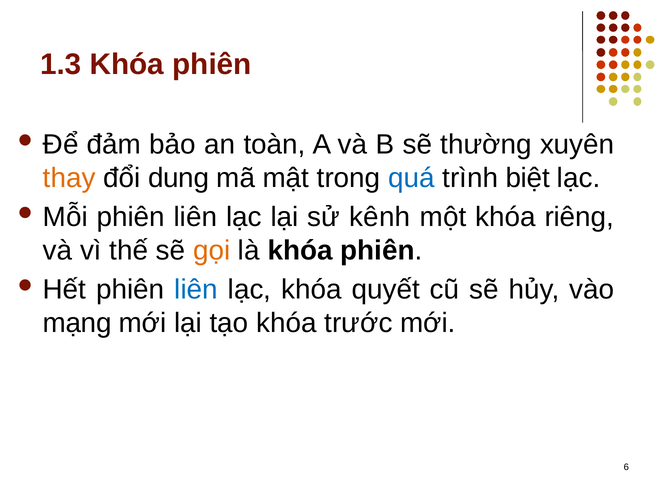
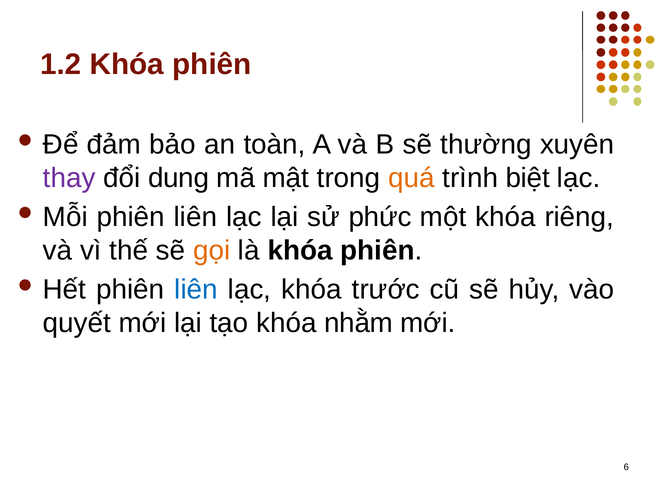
1.3: 1.3 -> 1.2 (61, 64)
thay colour: orange -> purple (69, 178)
quá colour: blue -> orange (411, 178)
kênh: kênh -> phức (380, 217)
quyết: quyết -> trước (386, 290)
mạng: mạng -> quyết (77, 323)
trước: trước -> nhằm (359, 323)
